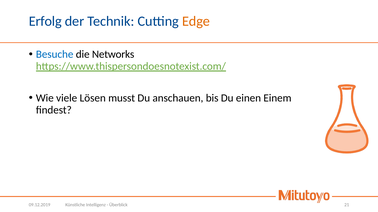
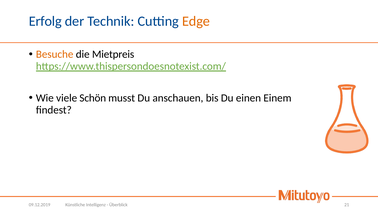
Besuche colour: blue -> orange (55, 54)
Networks: Networks -> Mietpreis (113, 54)
Lösen: Lösen -> Schön (93, 98)
